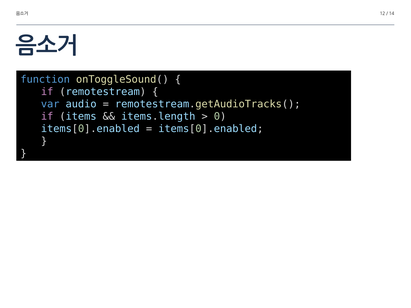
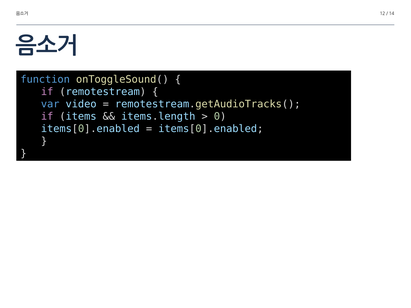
audio: audio -> video (81, 104)
